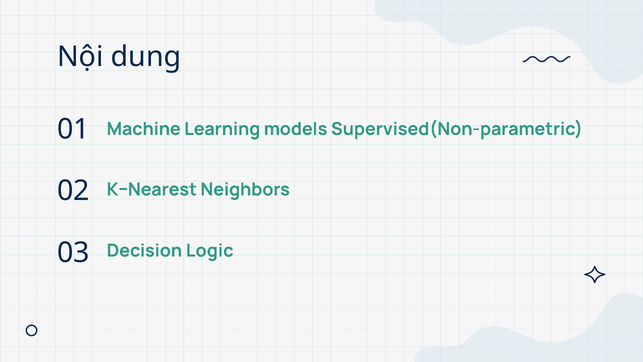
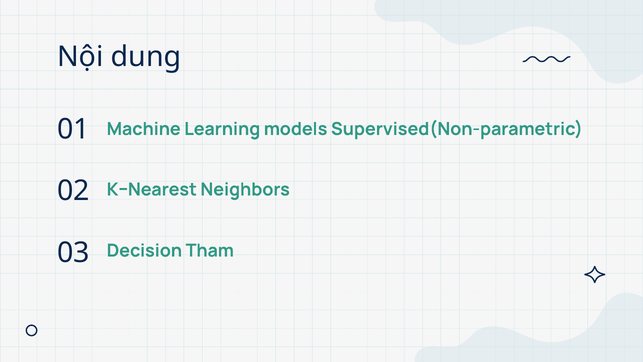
Logic: Logic -> Tham (210, 250)
